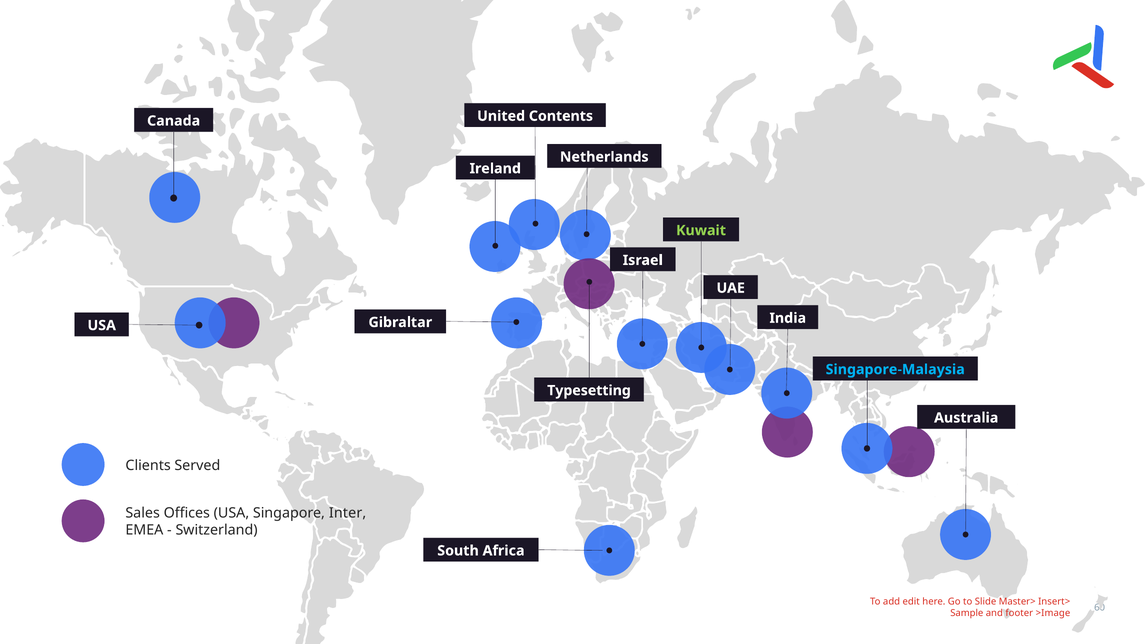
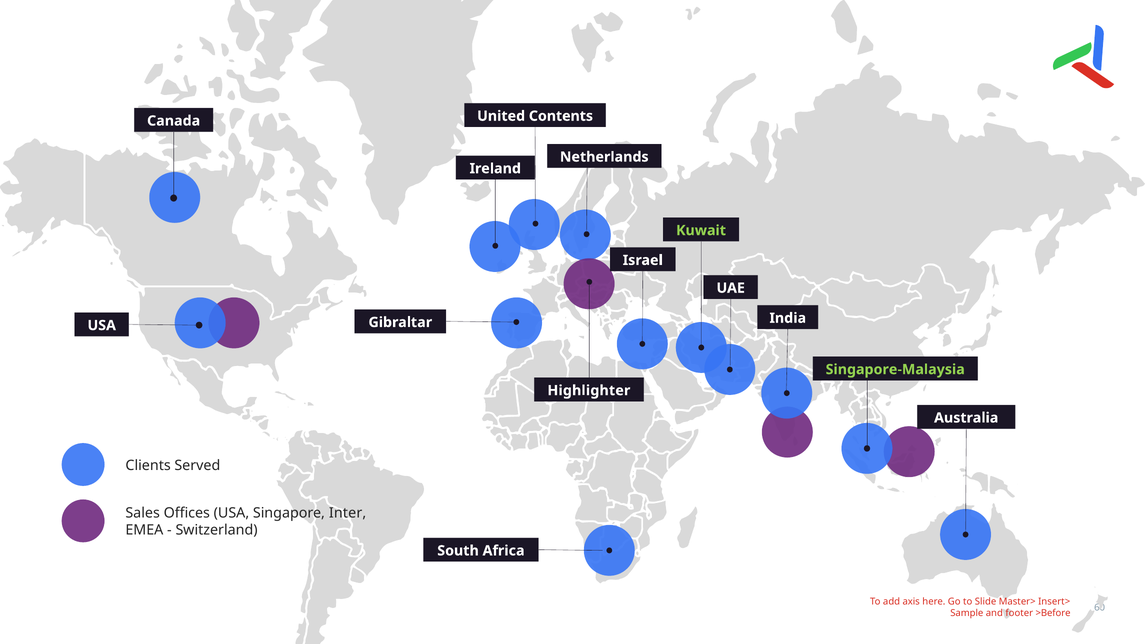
Singapore-Malaysia colour: light blue -> light green (895, 370)
Typesetting: Typesetting -> Highlighter (589, 391)
edit: edit -> axis (911, 602)
>Image: >Image -> >Before (1053, 613)
